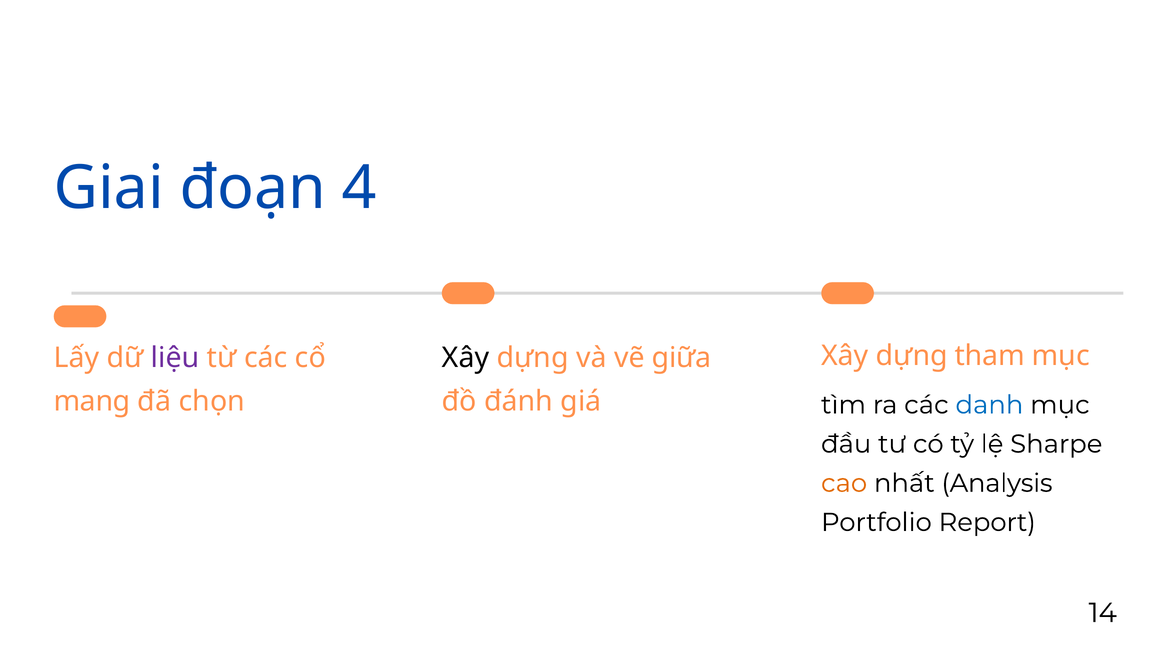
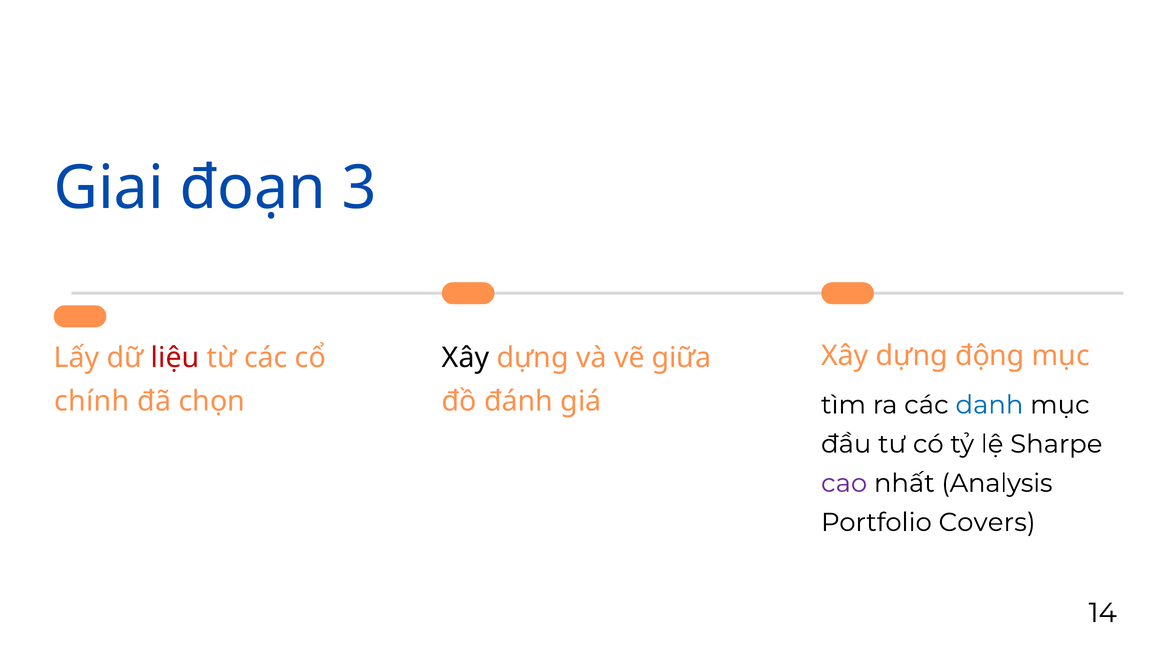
4: 4 -> 3 (359, 188)
tham: tham -> động (990, 356)
liệu colour: purple -> red (175, 358)
mang: mang -> chính (92, 401)
cao colour: orange -> purple (844, 483)
Report: Report -> Covers (987, 522)
